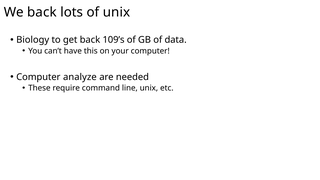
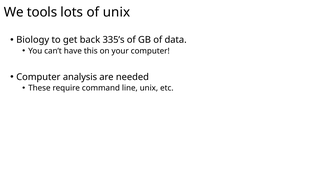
We back: back -> tools (42, 12)
109’s: 109’s -> 335’s (114, 40)
analyze: analyze -> analysis (80, 77)
